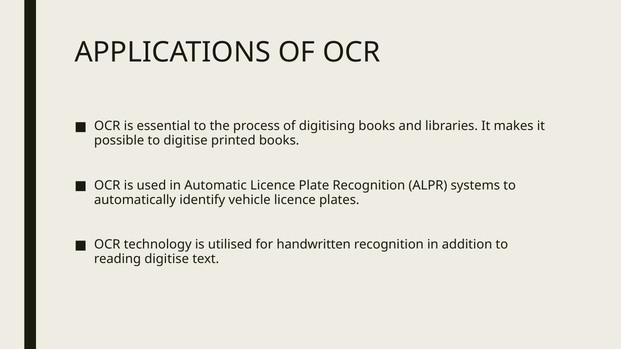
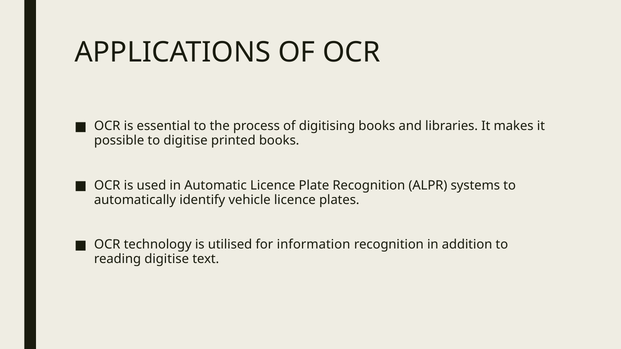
handwritten: handwritten -> information (314, 245)
